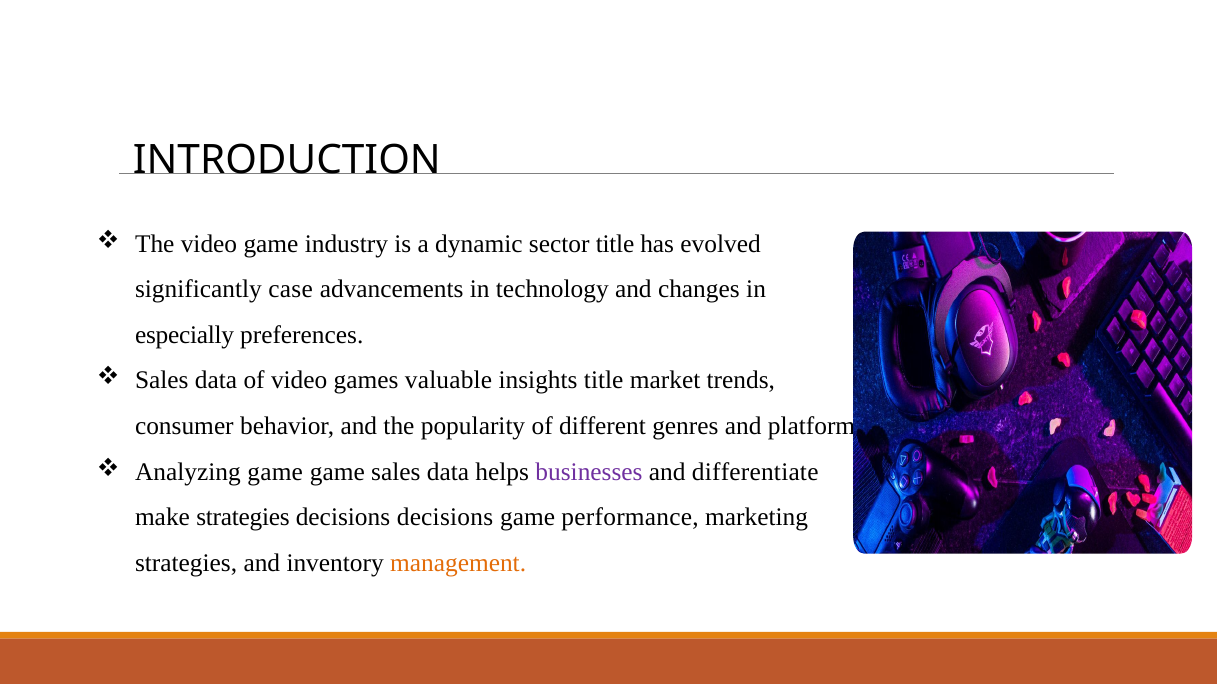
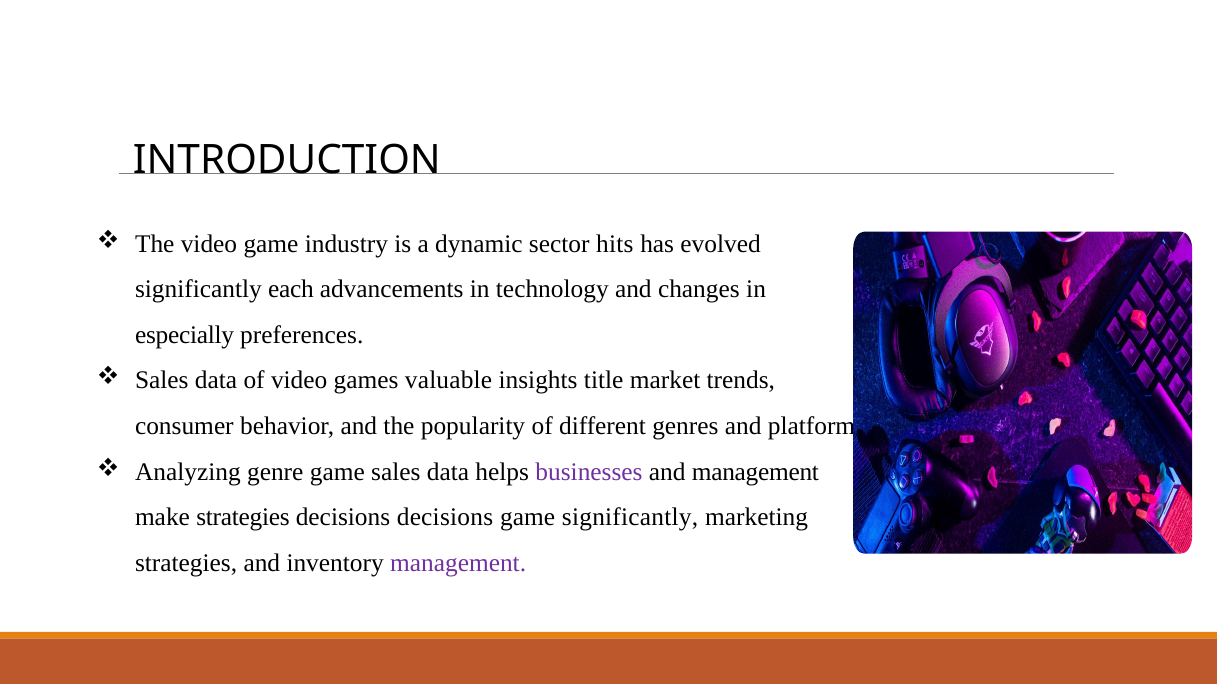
sector title: title -> hits (615, 244)
case: case -> each (291, 290)
Analyzing game: game -> genre (275, 472)
and differentiate: differentiate -> management (755, 472)
game performance: performance -> significantly (630, 518)
management colour: orange -> purple (458, 563)
